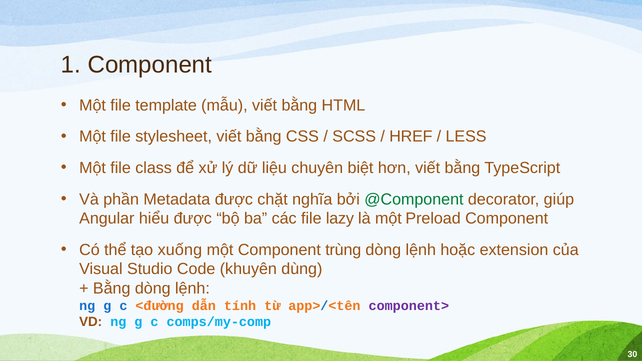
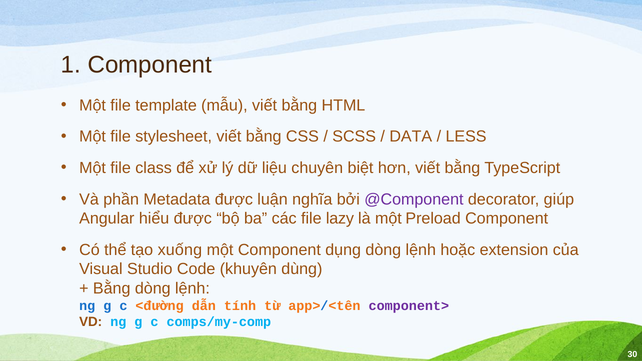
HREF: HREF -> DATA (411, 137)
chặt: chặt -> luận (273, 199)
@Component colour: green -> purple (414, 199)
trùng: trùng -> dụng (343, 250)
